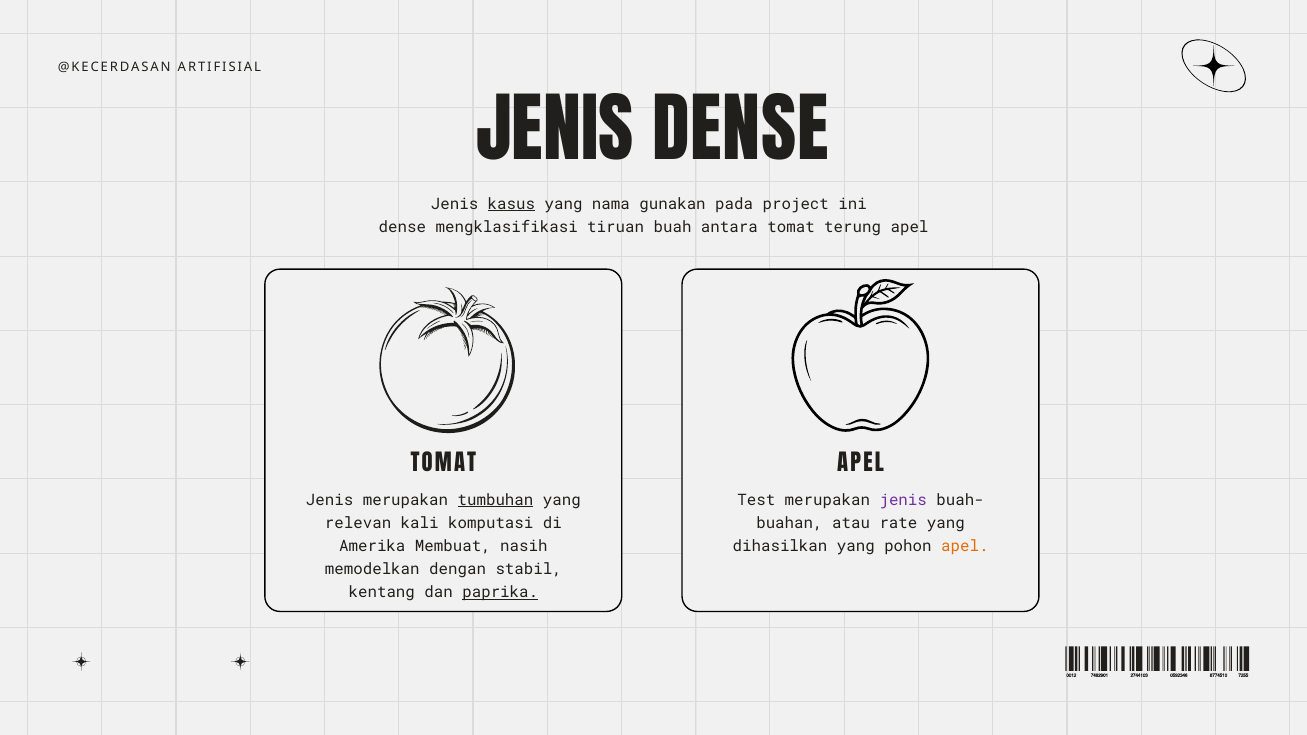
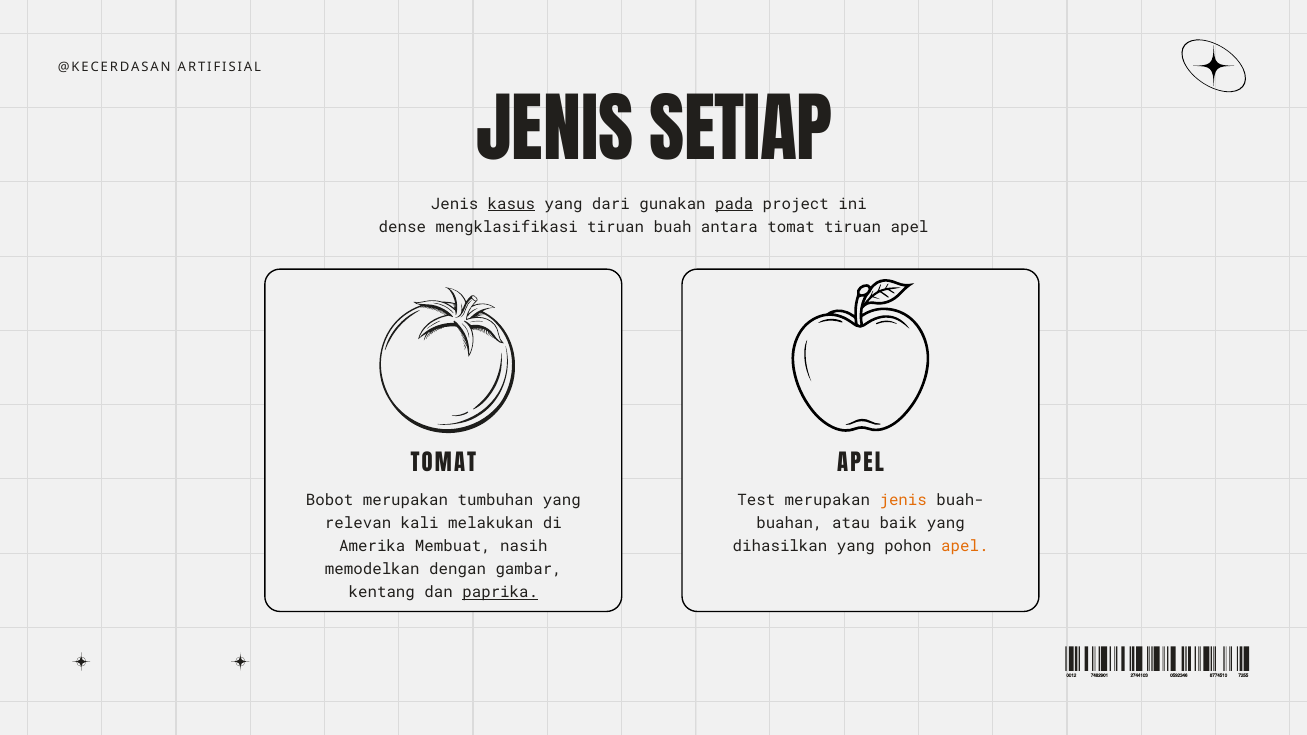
JENIS DENSE: DENSE -> SETIAP (741, 135)
nama: nama -> dari (611, 204)
pada underline: none -> present (734, 204)
tomat terung: terung -> tiruan (853, 227)
Jenis: Jenis -> Bobot (330, 500)
tumbuhan underline: present -> none (496, 500)
jenis colour: purple -> orange (903, 500)
komputasi: komputasi -> melakukan (491, 523)
rate: rate -> baik (898, 523)
stabil: stabil -> gambar (529, 570)
